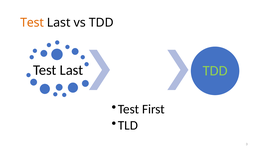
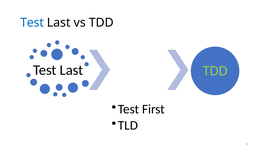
Test colour: orange -> blue (32, 23)
